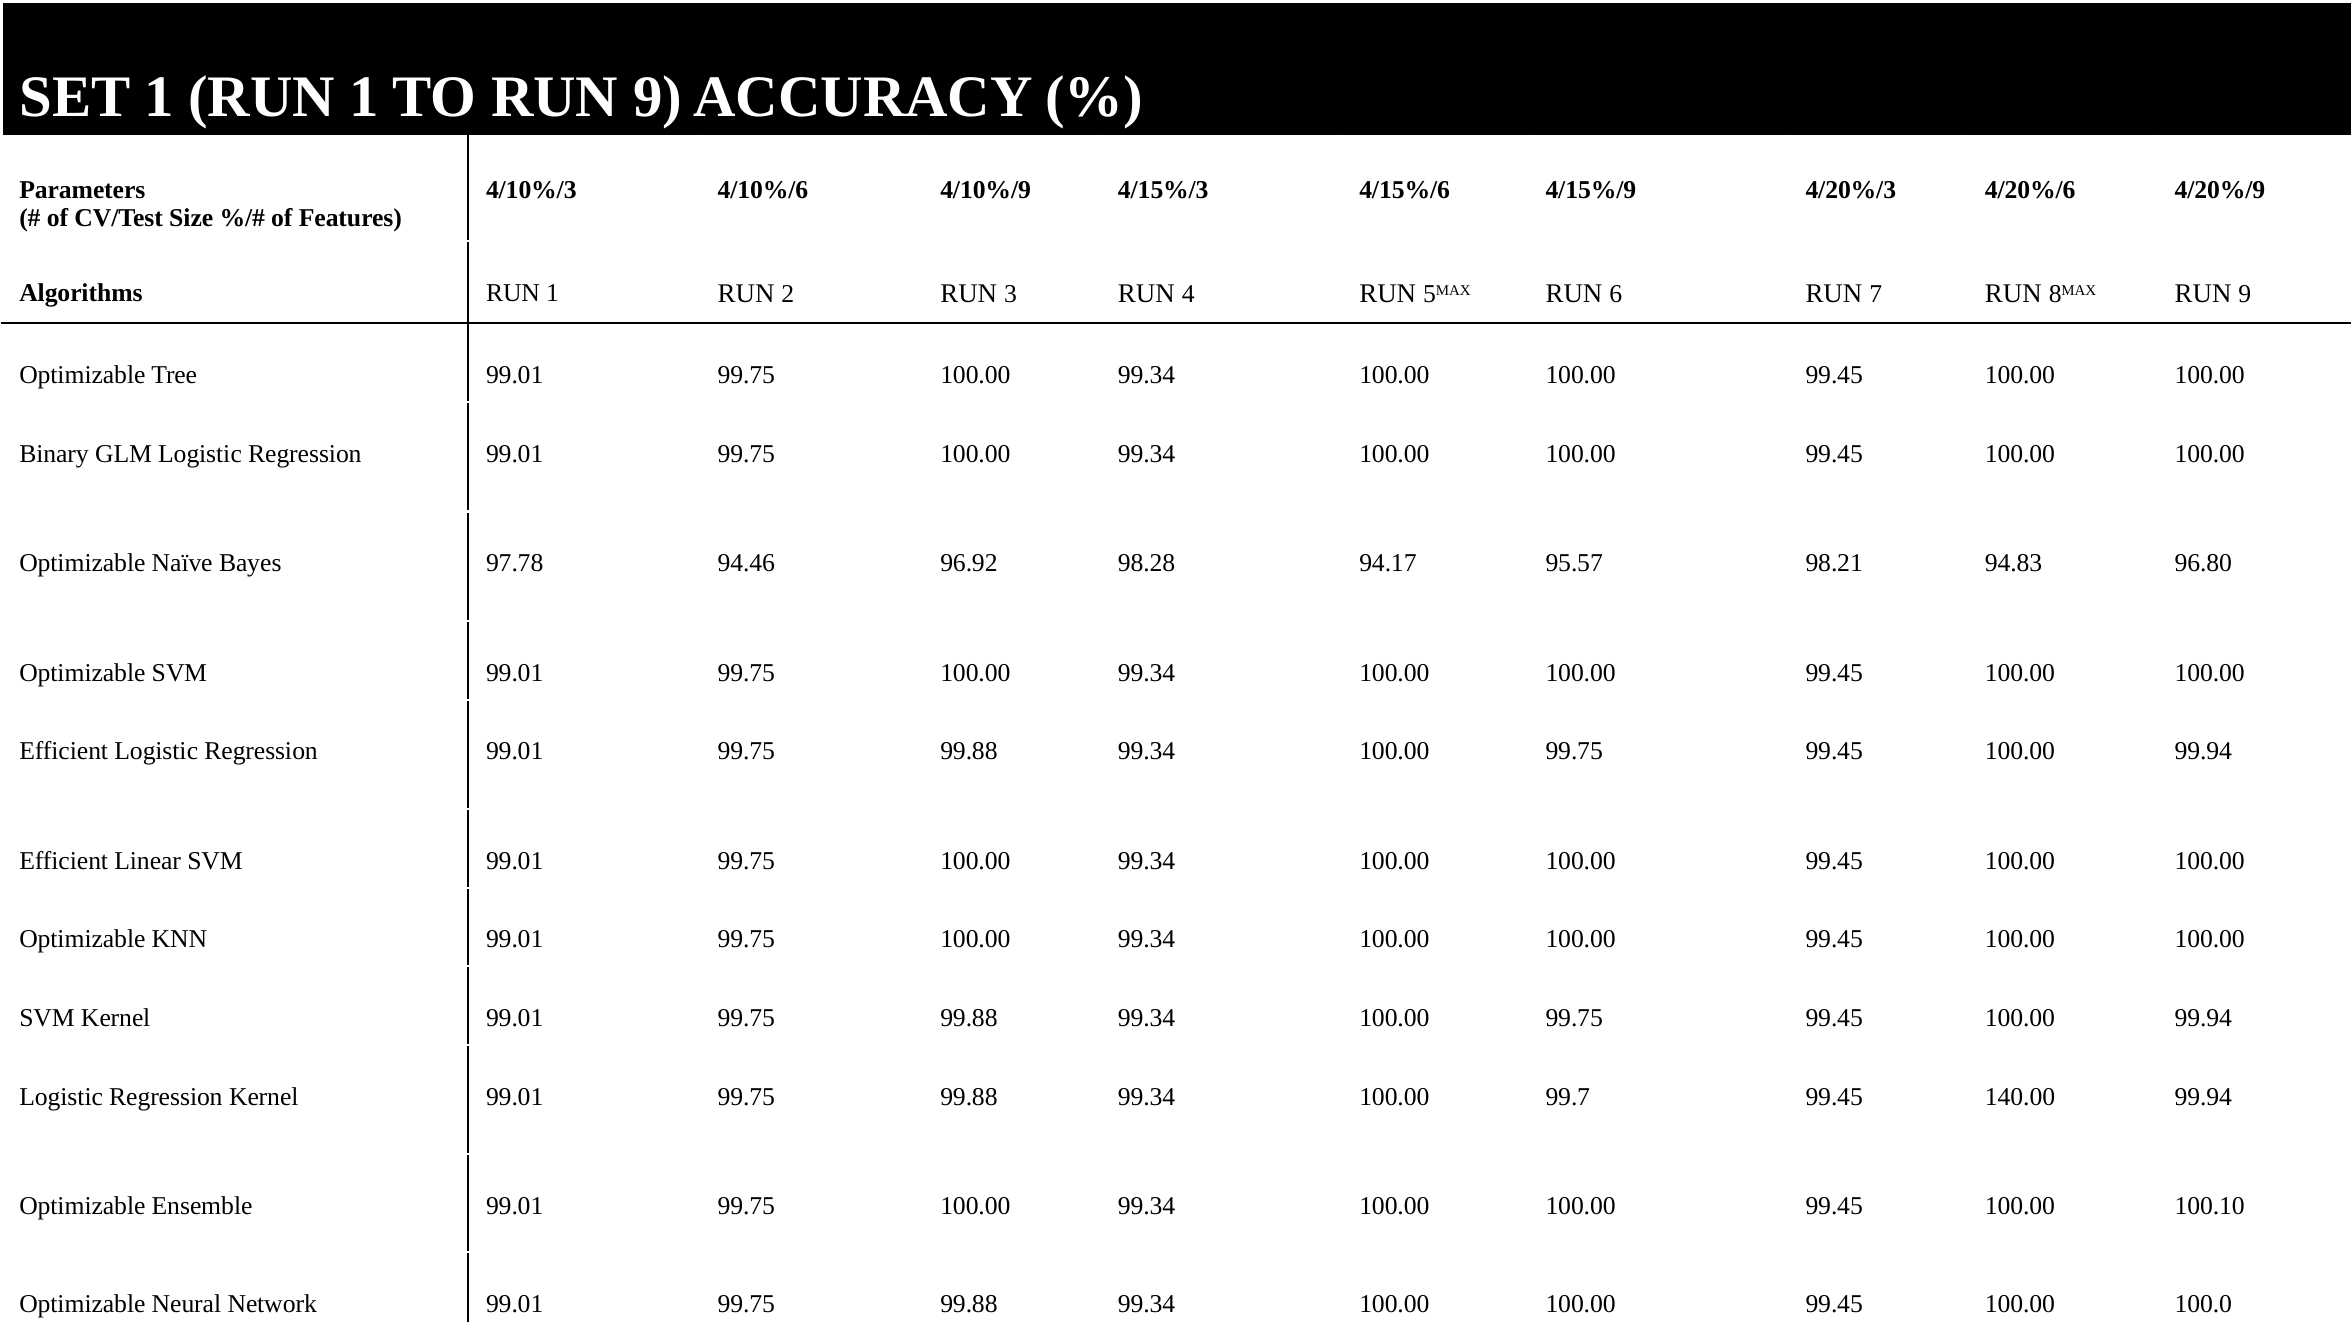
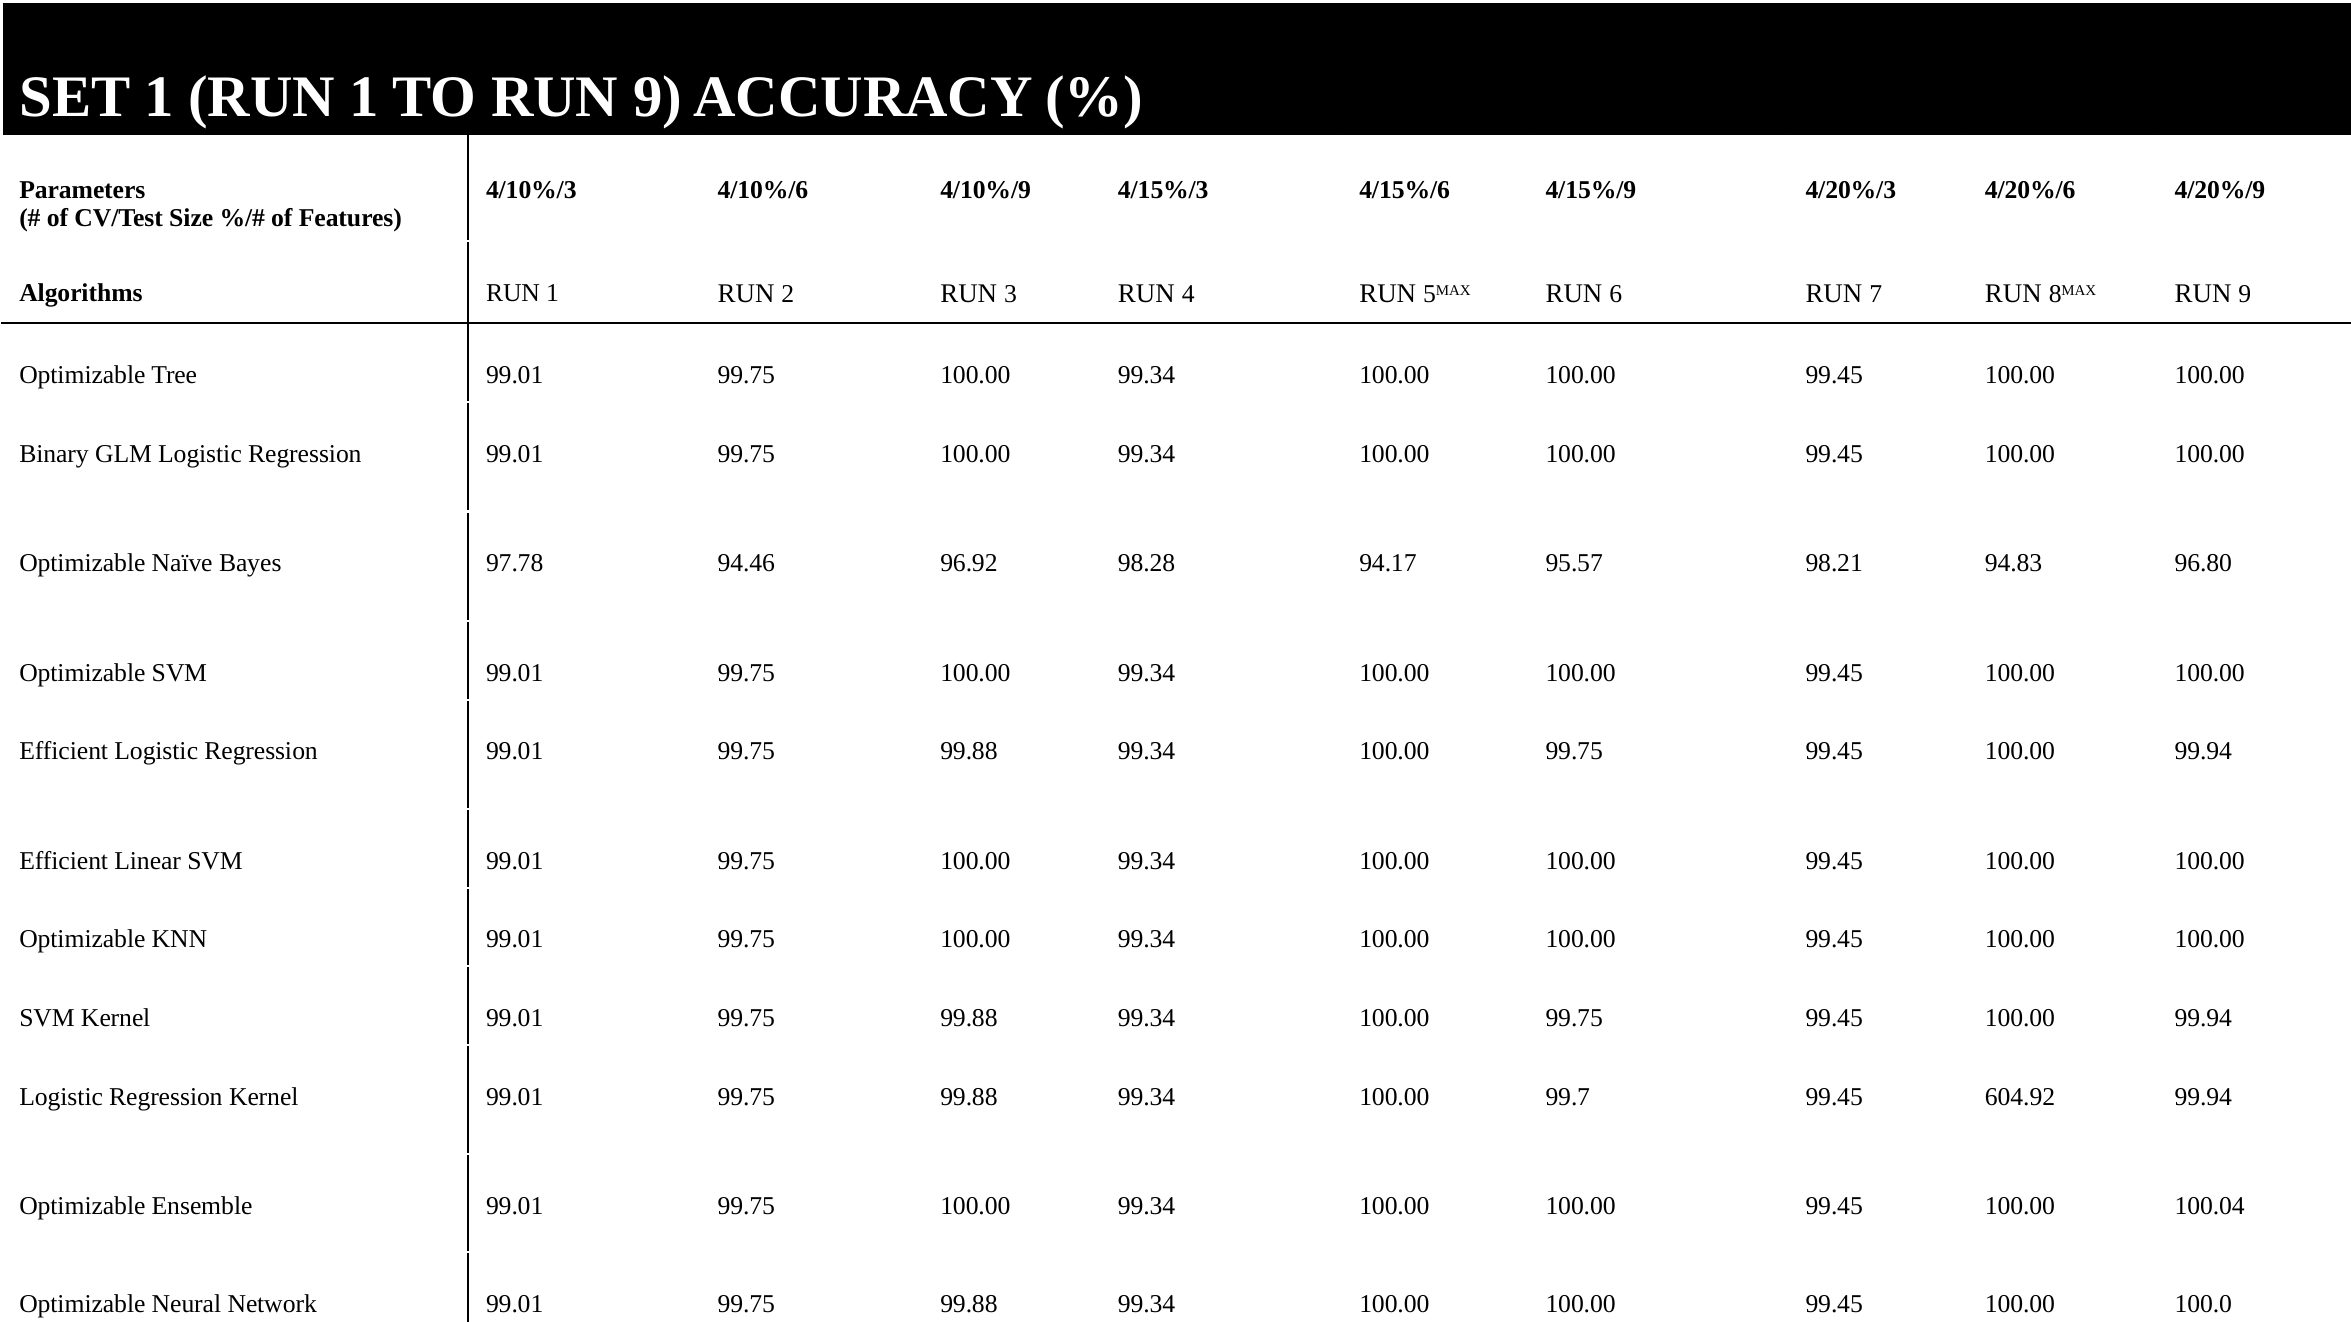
140.00: 140.00 -> 604.92 (2020, 1097)
100.10: 100.10 -> 100.04 (2210, 1206)
